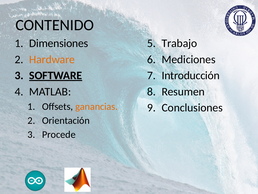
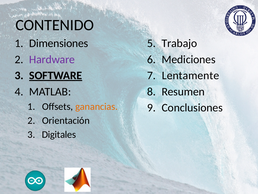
Hardware colour: orange -> purple (52, 59)
Introducción: Introducción -> Lentamente (191, 75)
Procede: Procede -> Digitales (59, 134)
